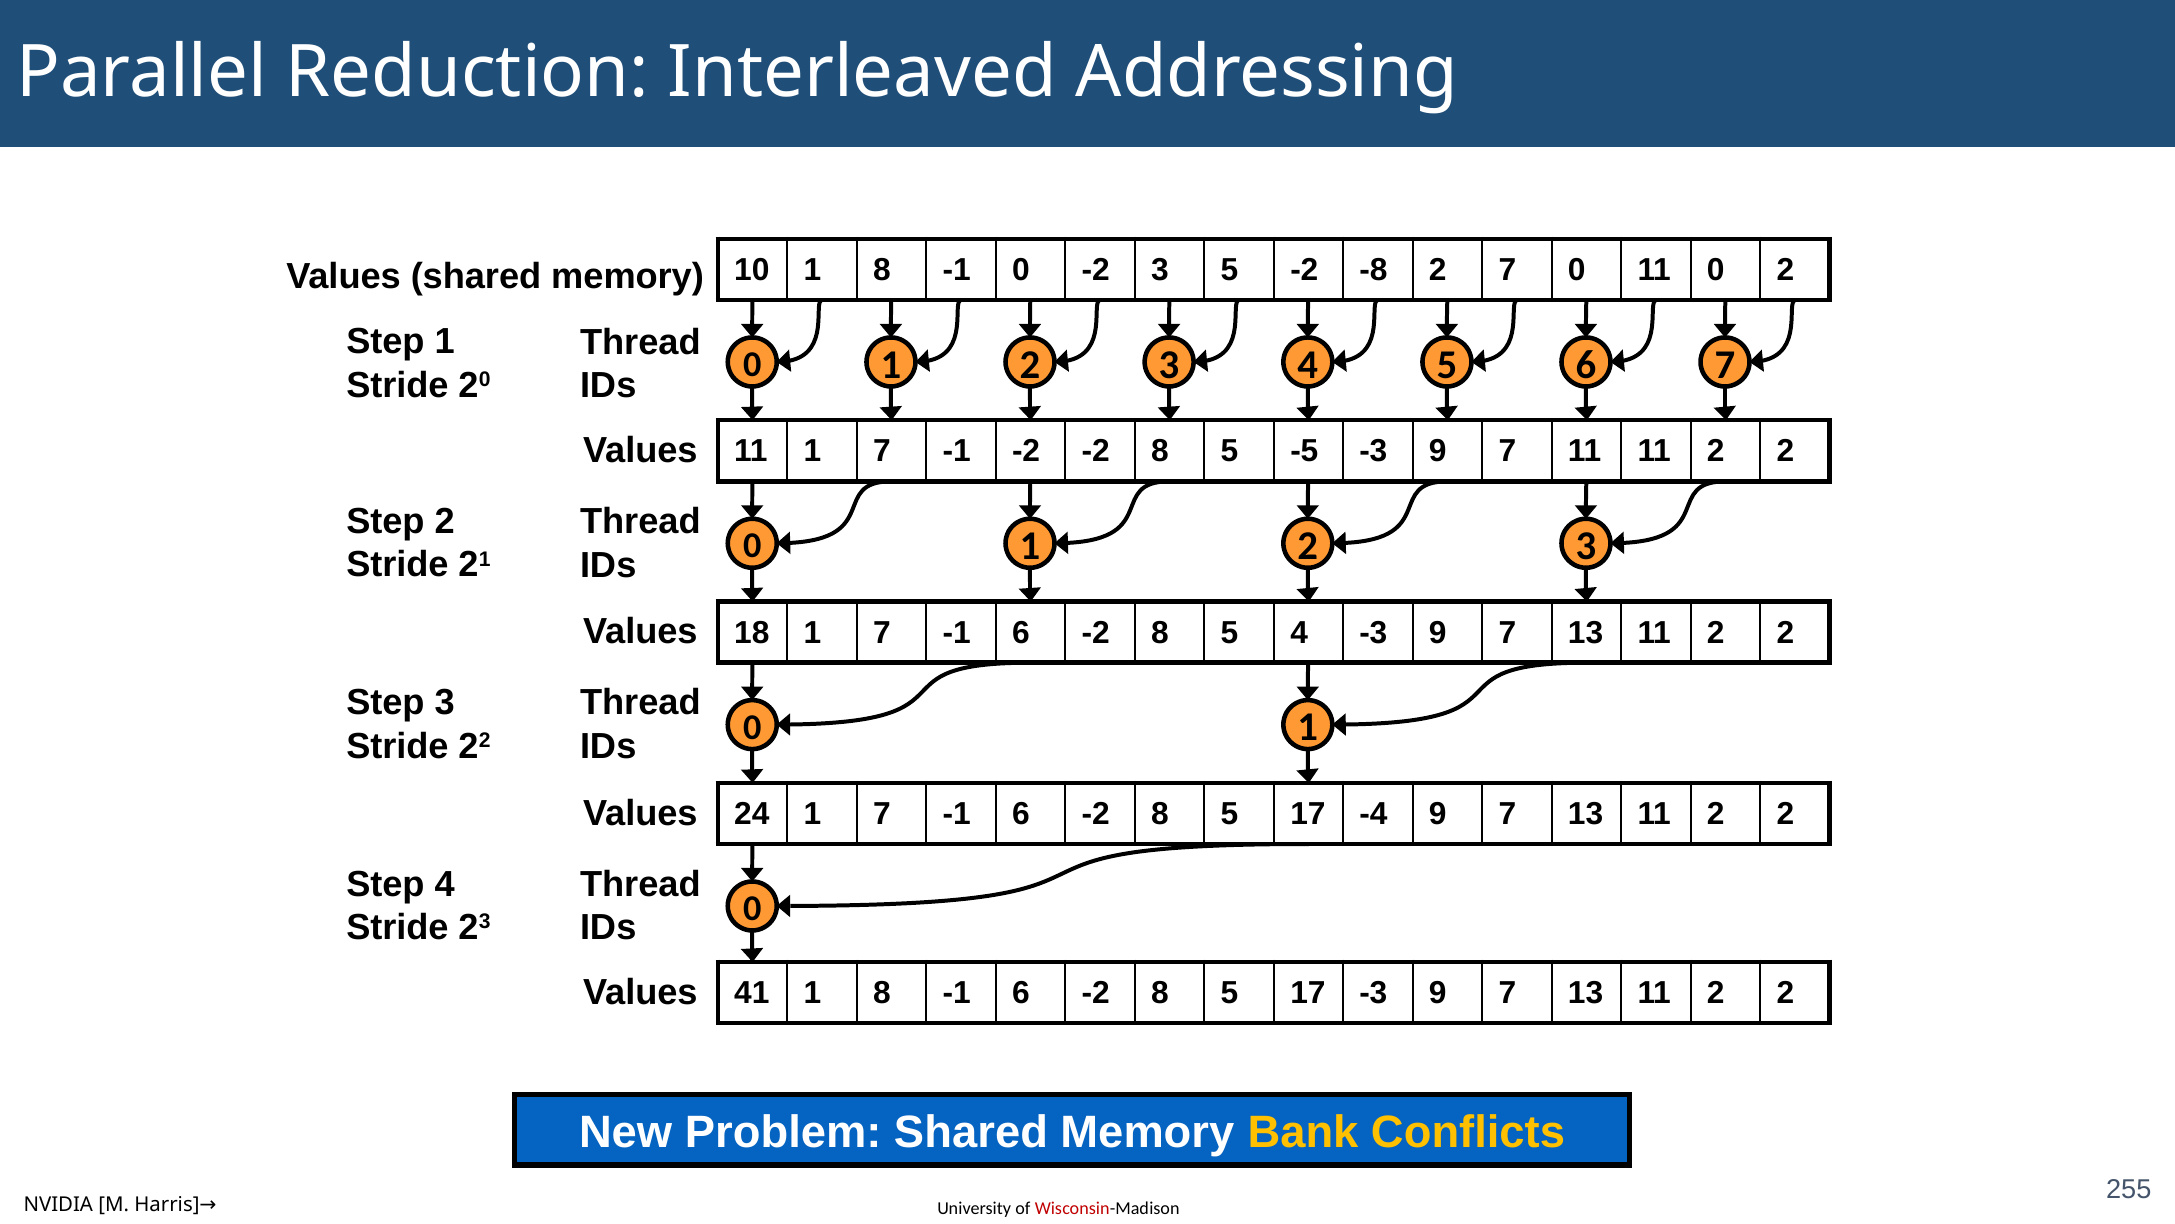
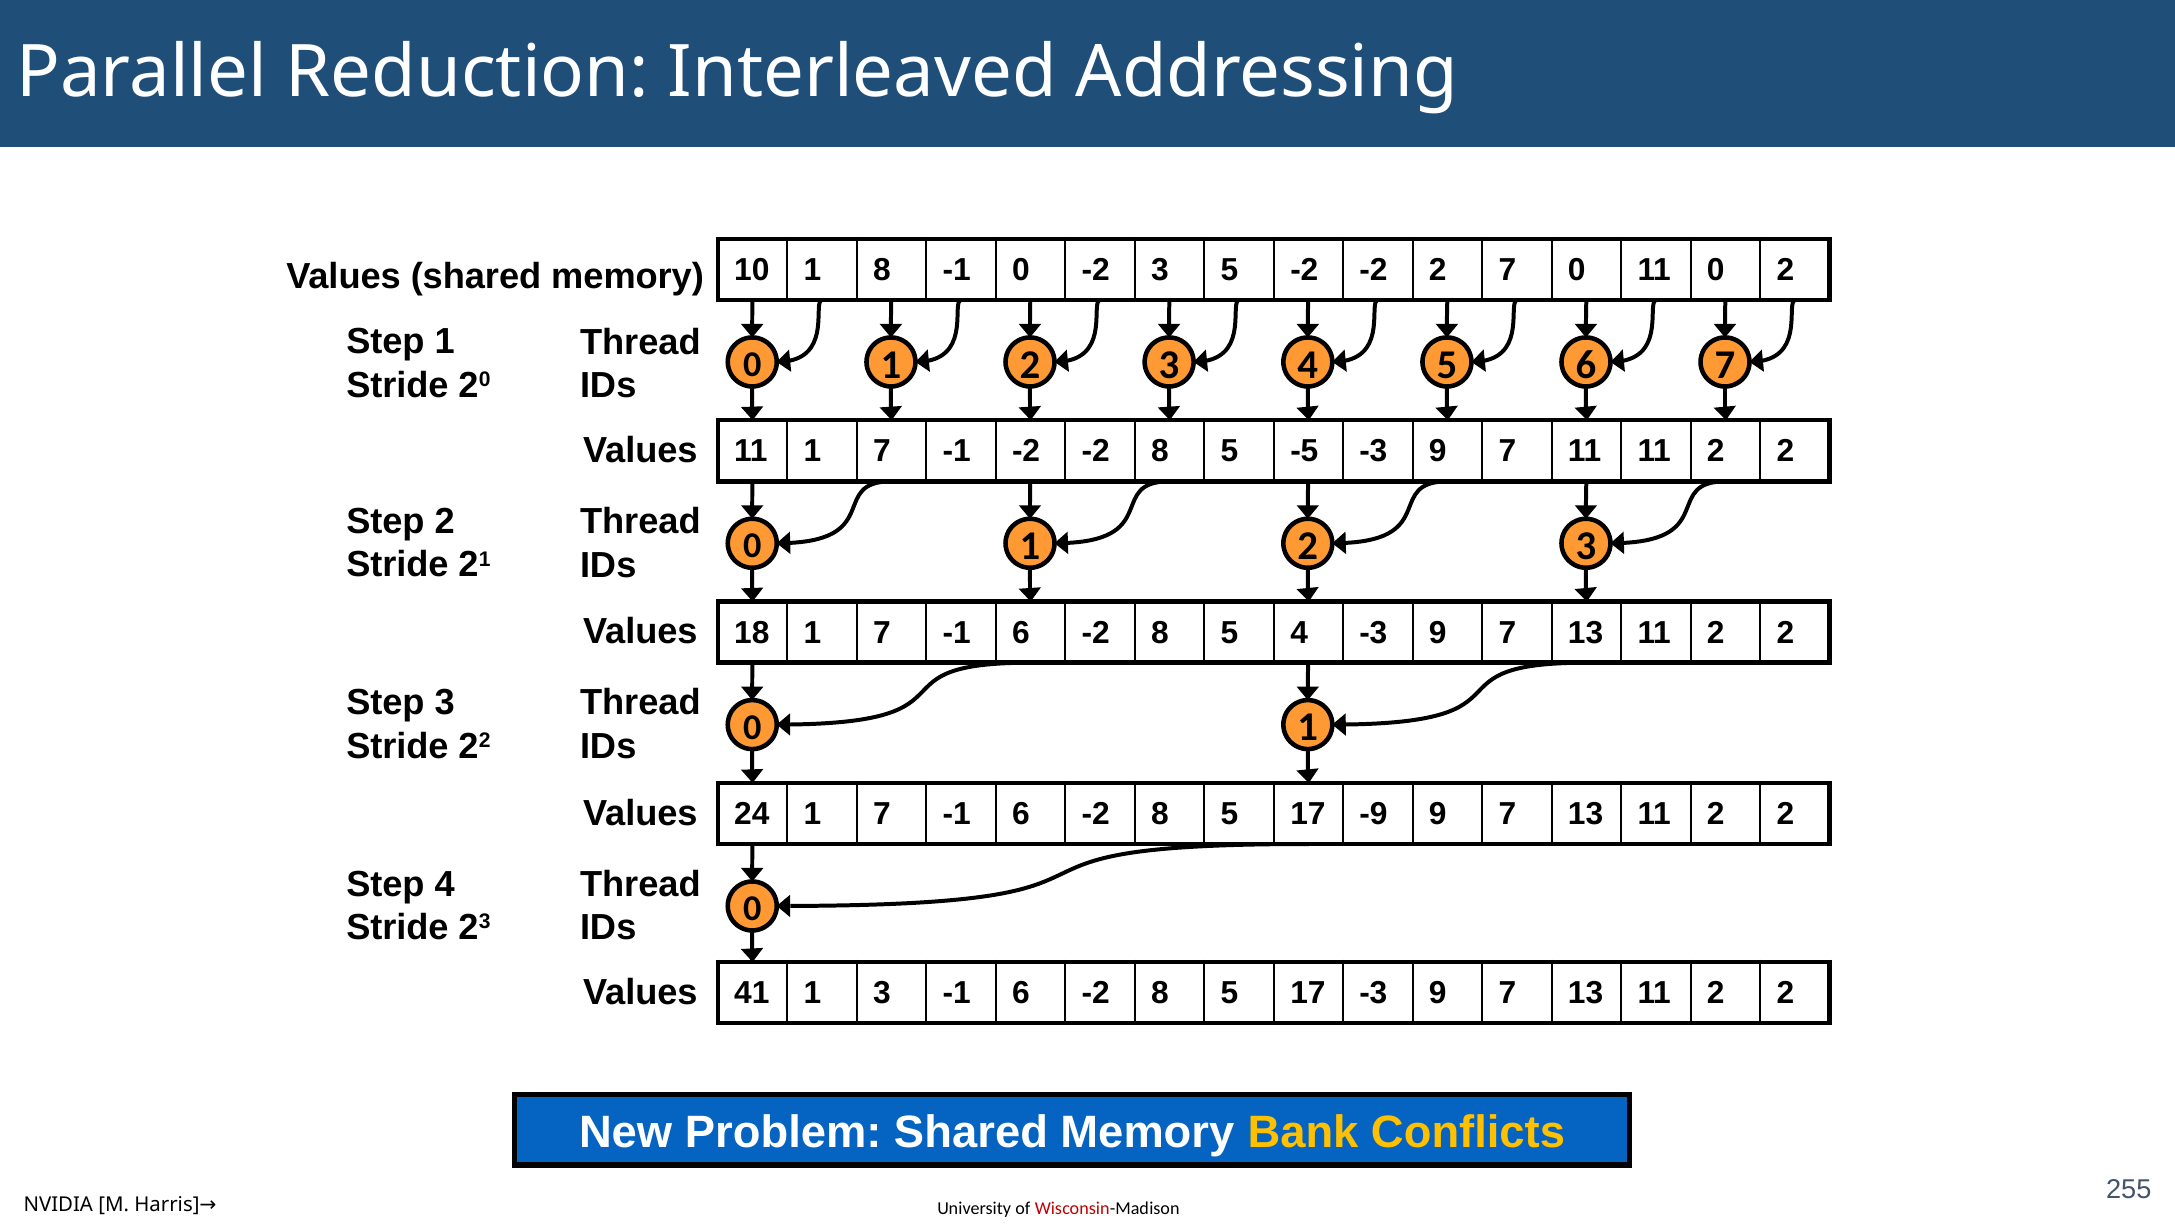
5 -2 -8: -8 -> -2 (1373, 270)
-4: -4 -> -9 (1373, 814)
41 1 8: 8 -> 3 (882, 993)
